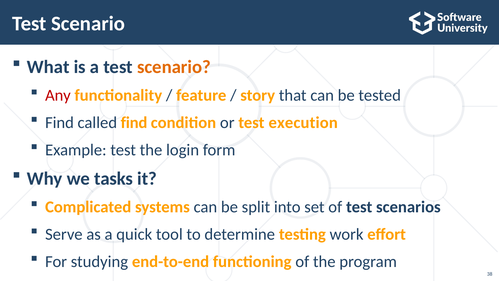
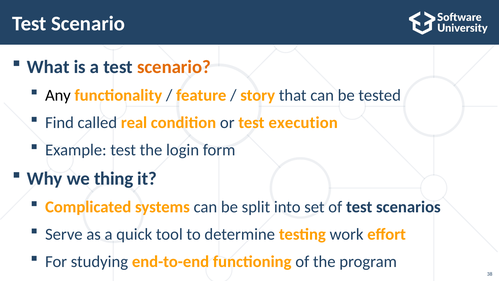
Any colour: red -> black (58, 95)
called find: find -> real (134, 123)
tasks: tasks -> thing (114, 179)
